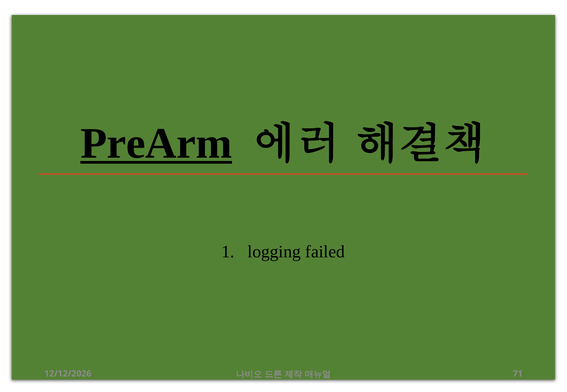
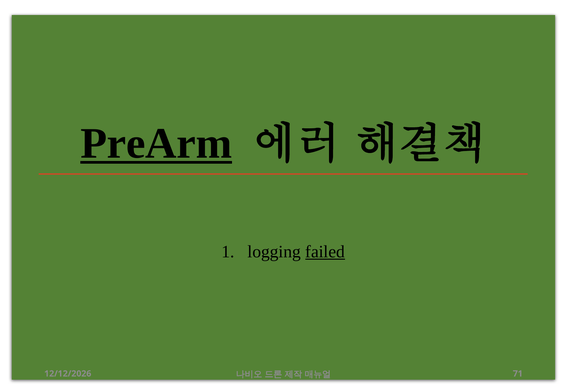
failed underline: none -> present (325, 252)
